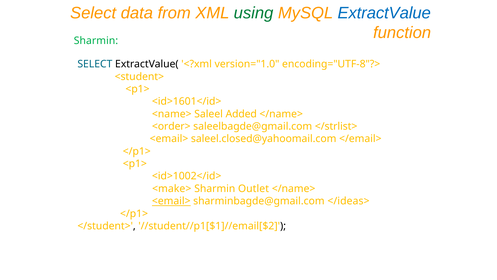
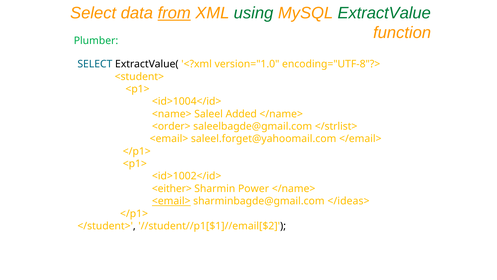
from underline: none -> present (174, 13)
ExtractValue colour: blue -> green (384, 13)
Sharmin: Sharmin -> Plumber (96, 41)
<id>1601</id>: <id>1601</id> -> <id>1004</id> (187, 101)
saleel.closed@yahoomail.com: saleel.closed@yahoomail.com -> saleel.forget@yahoomail.com (264, 139)
<make>: <make> -> <either> (172, 188)
Outlet: Outlet -> Power (254, 188)
